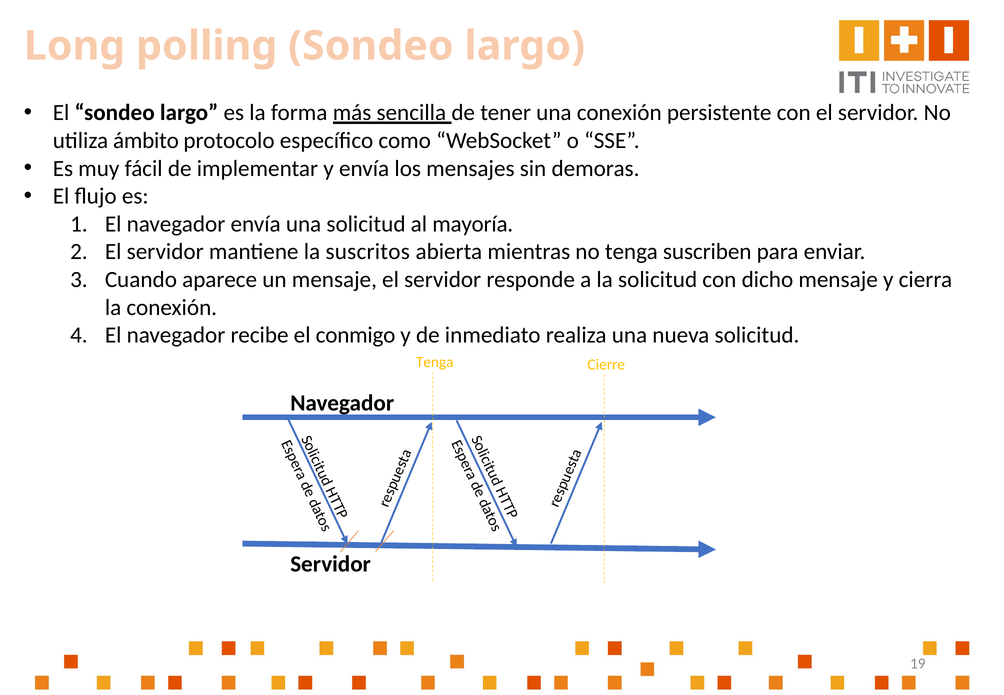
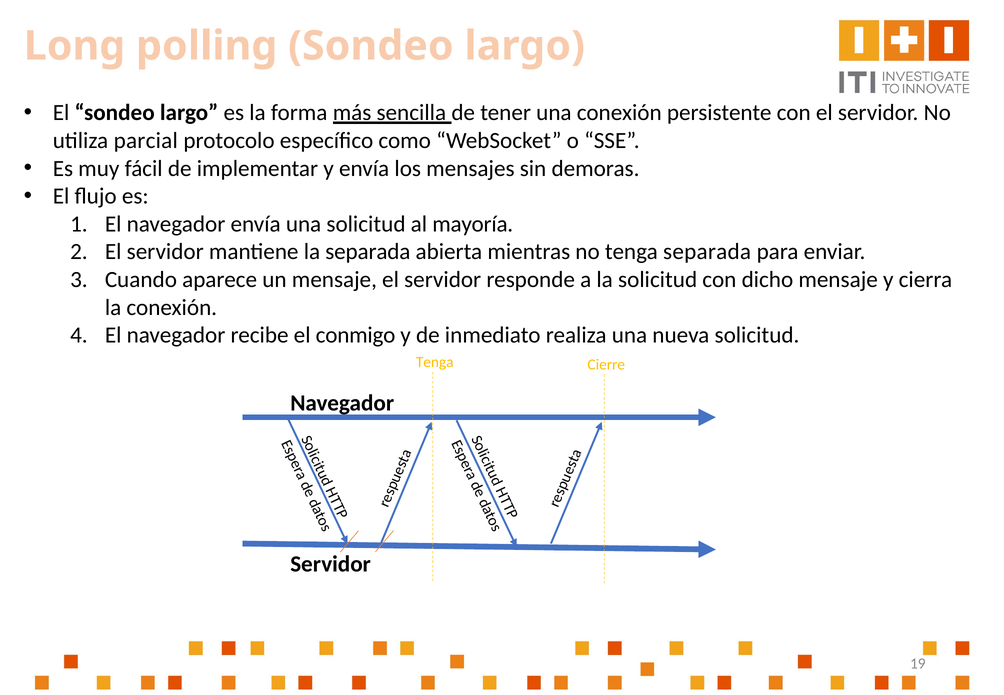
ámbito: ámbito -> parcial (146, 141)
la suscritos: suscritos -> separada (368, 252)
tenga suscriben: suscriben -> separada (707, 252)
